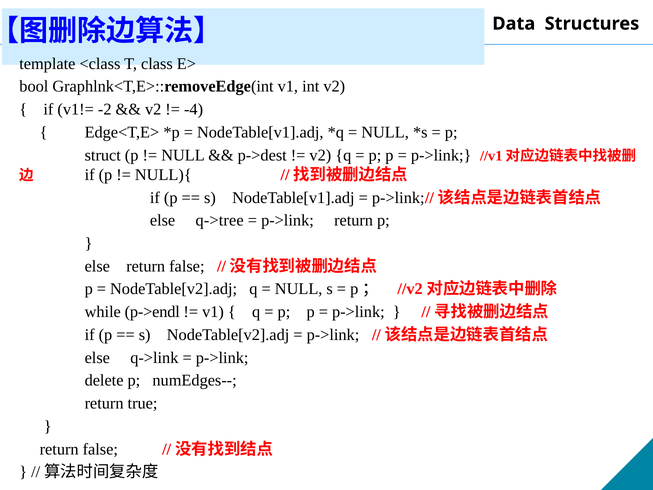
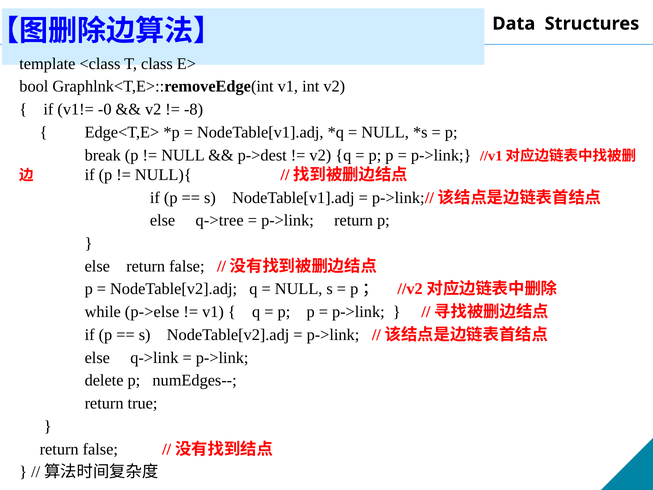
-2: -2 -> -0 (105, 109)
-4: -4 -> -8 (194, 109)
struct: struct -> break (103, 155)
p->endl: p->endl -> p->else (152, 312)
